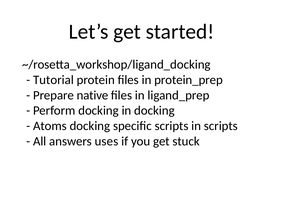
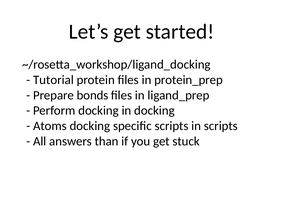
native: native -> bonds (92, 95)
uses: uses -> than (107, 141)
